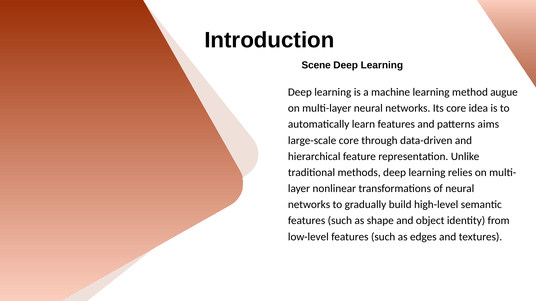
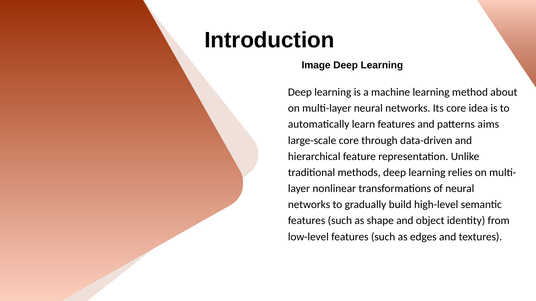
Scene: Scene -> Image (316, 65)
augue: augue -> about (504, 92)
